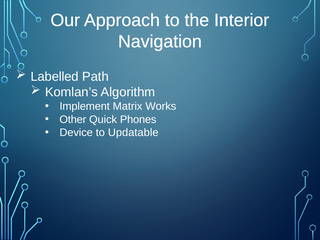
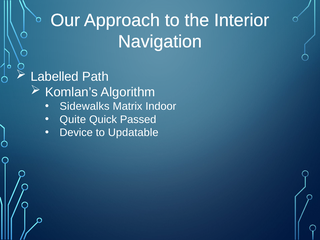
Implement: Implement -> Sidewalks (85, 106)
Works: Works -> Indoor (161, 106)
Other: Other -> Quite (73, 119)
Phones: Phones -> Passed (138, 119)
